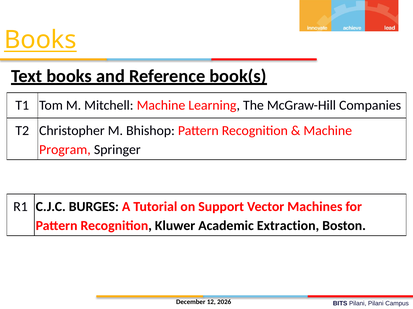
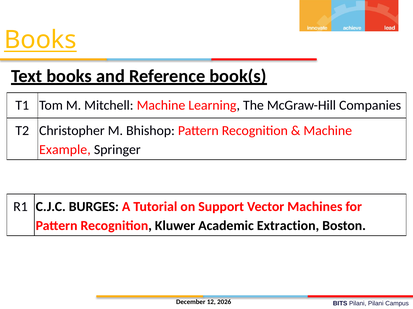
Program: Program -> Example (65, 150)
